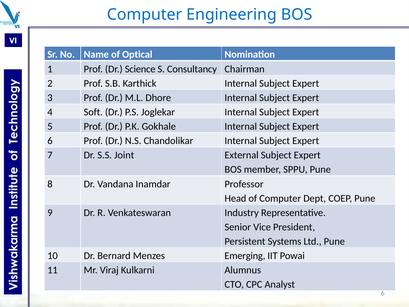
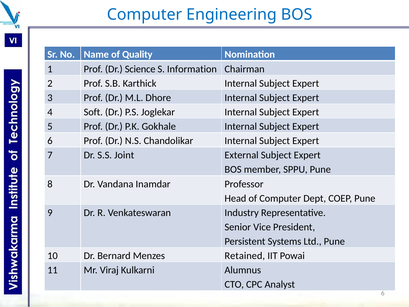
Optical: Optical -> Quality (137, 55)
Consultancy: Consultancy -> Information (192, 69)
Emerging: Emerging -> Retained (245, 256)
